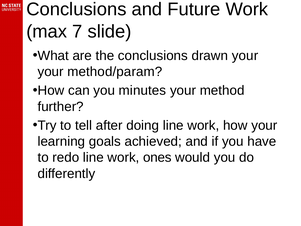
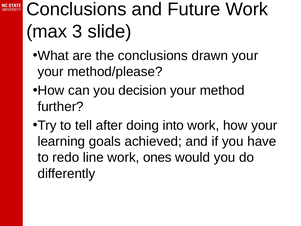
7: 7 -> 3 (77, 31)
method/param: method/param -> method/please (115, 72)
minutes: minutes -> decision (143, 90)
doing line: line -> into (173, 125)
